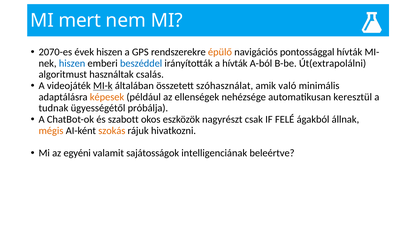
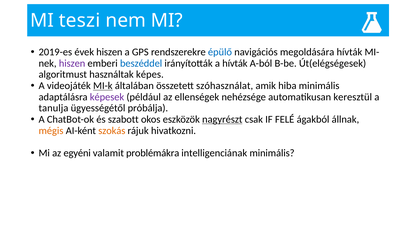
mert: mert -> teszi (80, 20)
2070-es: 2070-es -> 2019-es (55, 52)
épülő colour: orange -> blue (220, 52)
pontossággal: pontossággal -> megoldására (307, 52)
hiszen colour: blue -> purple (72, 63)
Út(extrapolálni: Út(extrapolálni -> Út(elégségesek (333, 63)
csalás: csalás -> képes (150, 74)
való: való -> hiba (287, 86)
képesek colour: orange -> purple (107, 97)
tudnak: tudnak -> tanulja (53, 108)
nagyrészt underline: none -> present (222, 119)
sajátosságok: sajátosságok -> problémákra (153, 153)
intelligenciának beleértve: beleértve -> minimális (272, 153)
